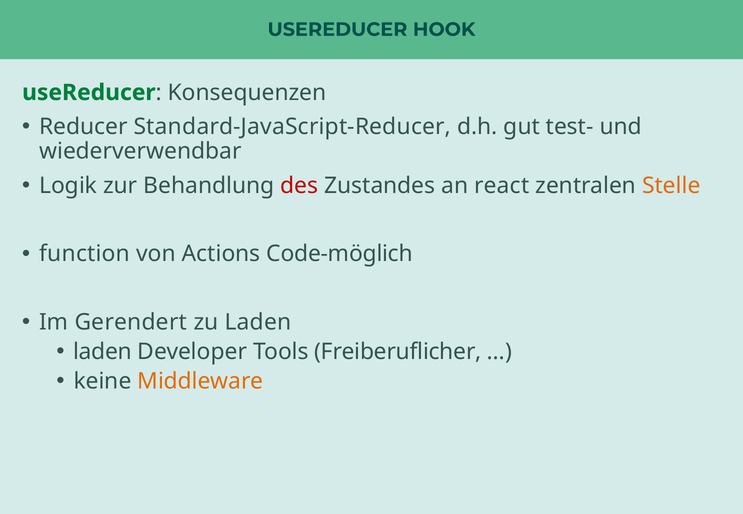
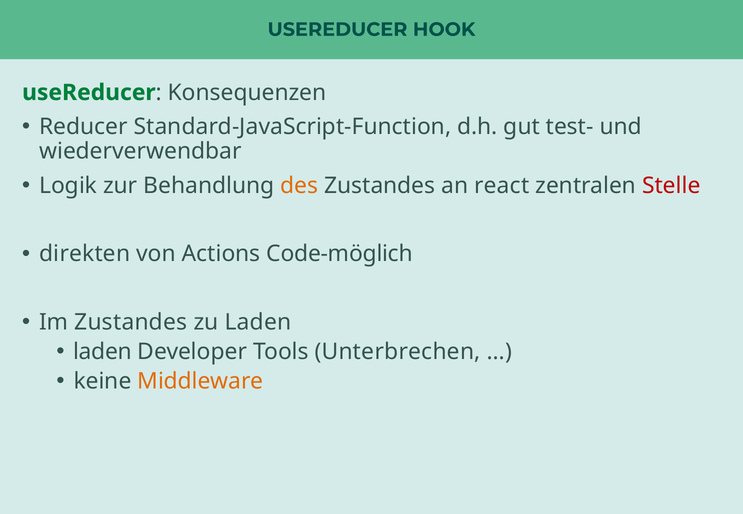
Standard-JavaScript-Reducer: Standard-JavaScript-Reducer -> Standard-JavaScript-Function (292, 127)
des colour: red -> orange (299, 186)
Stelle colour: orange -> red (671, 186)
function: function -> direkten (85, 254)
Im Gerendert: Gerendert -> Zustandes (131, 323)
Freiberuflicher: Freiberuflicher -> Unterbrechen (398, 352)
